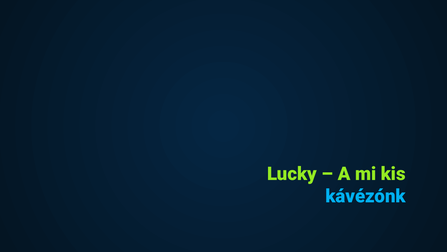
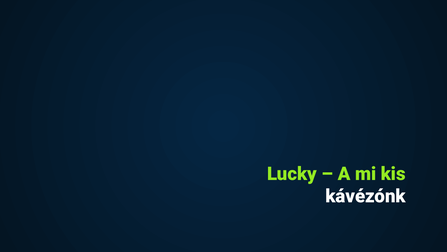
kávézónk colour: light blue -> white (366, 196)
